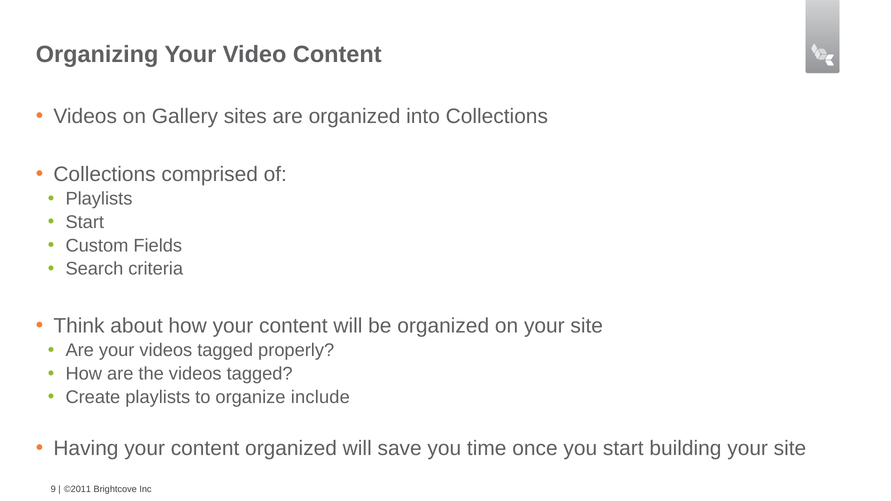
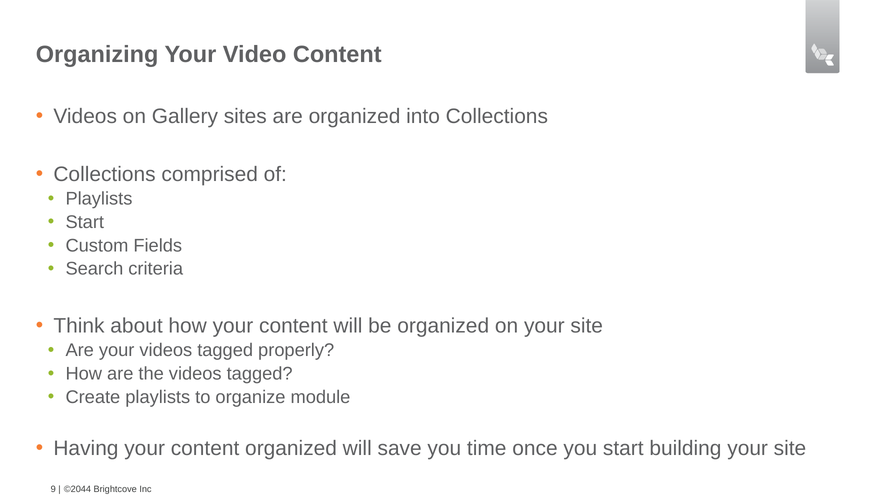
include: include -> module (320, 397)
©2011: ©2011 -> ©2044 (77, 489)
